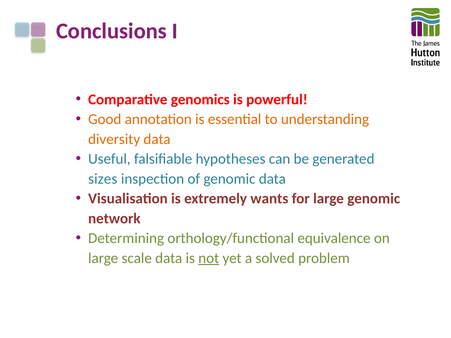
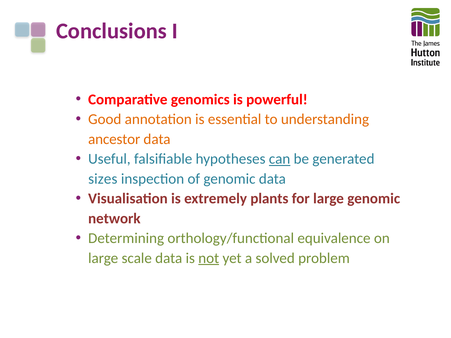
diversity: diversity -> ancestor (114, 139)
can underline: none -> present (280, 159)
wants: wants -> plants (269, 199)
